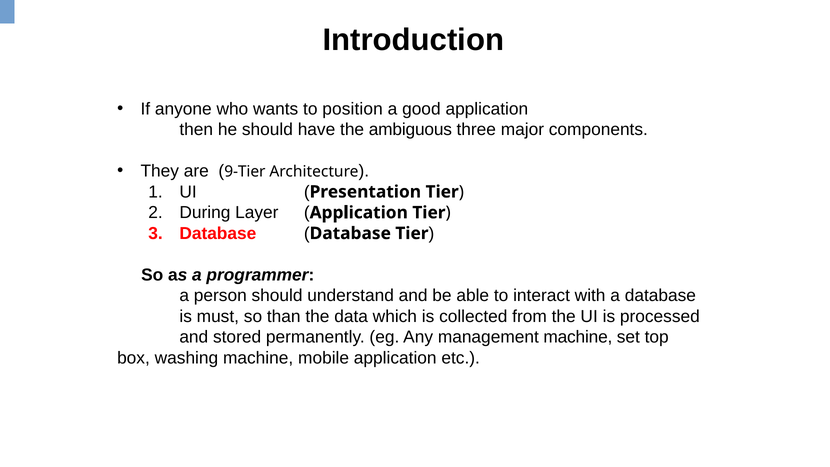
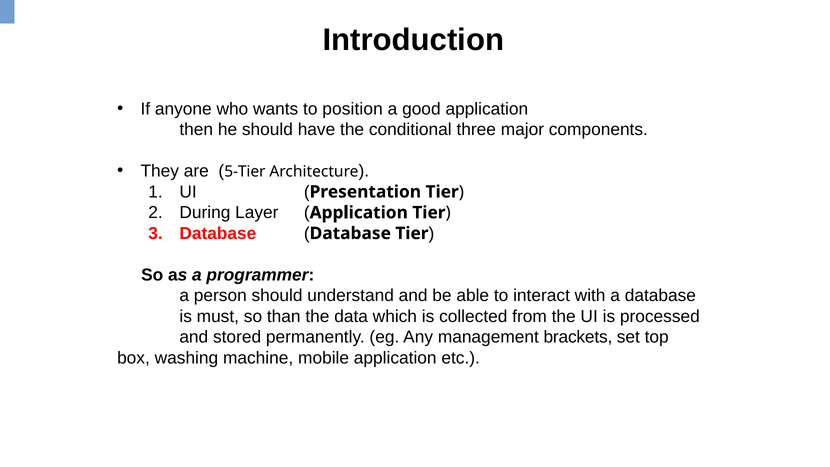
ambiguous: ambiguous -> conditional (410, 130)
9-Tier: 9-Tier -> 5-Tier (245, 172)
management machine: machine -> brackets (578, 337)
